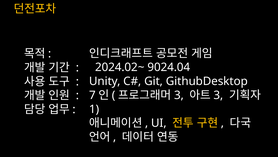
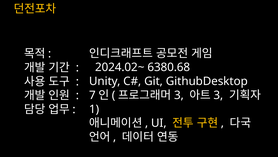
9024.04: 9024.04 -> 6380.68 (169, 67)
